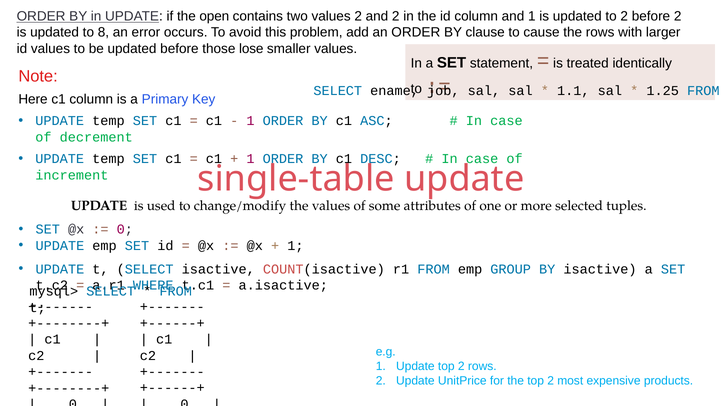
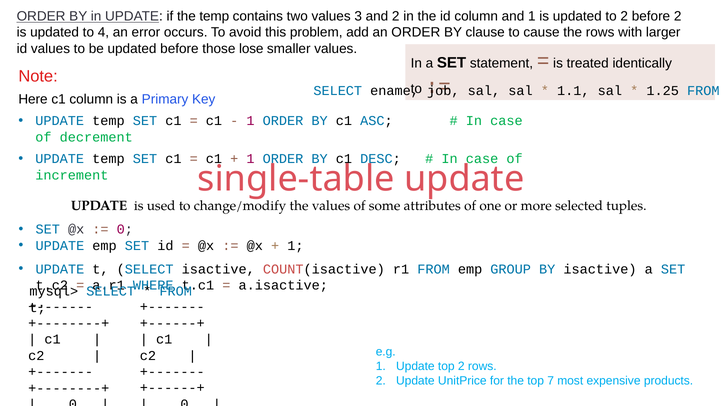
the open: open -> temp (214, 16)
values 2: 2 -> 3 (358, 16)
8: 8 -> 4 (103, 32)
the top 2: 2 -> 7 (551, 381)
